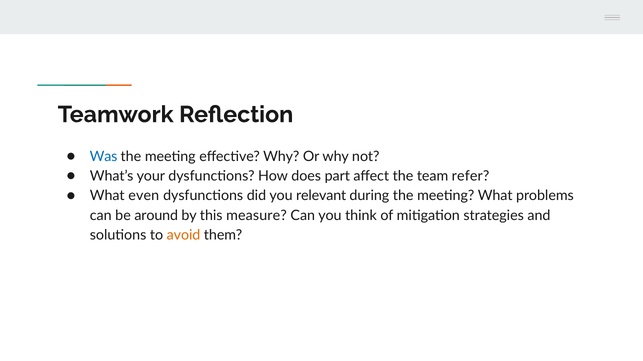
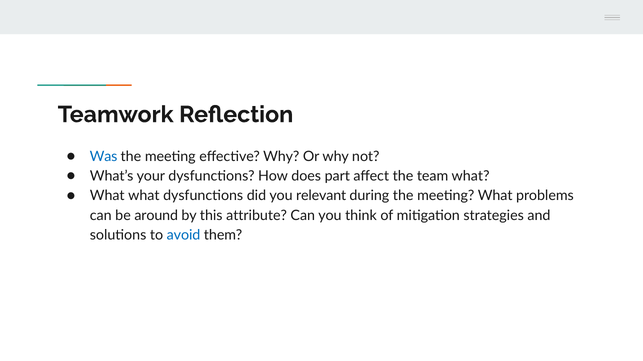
team refer: refer -> what (471, 176)
What even: even -> what (144, 196)
measure: measure -> attribute (257, 216)
avoid colour: orange -> blue (184, 235)
